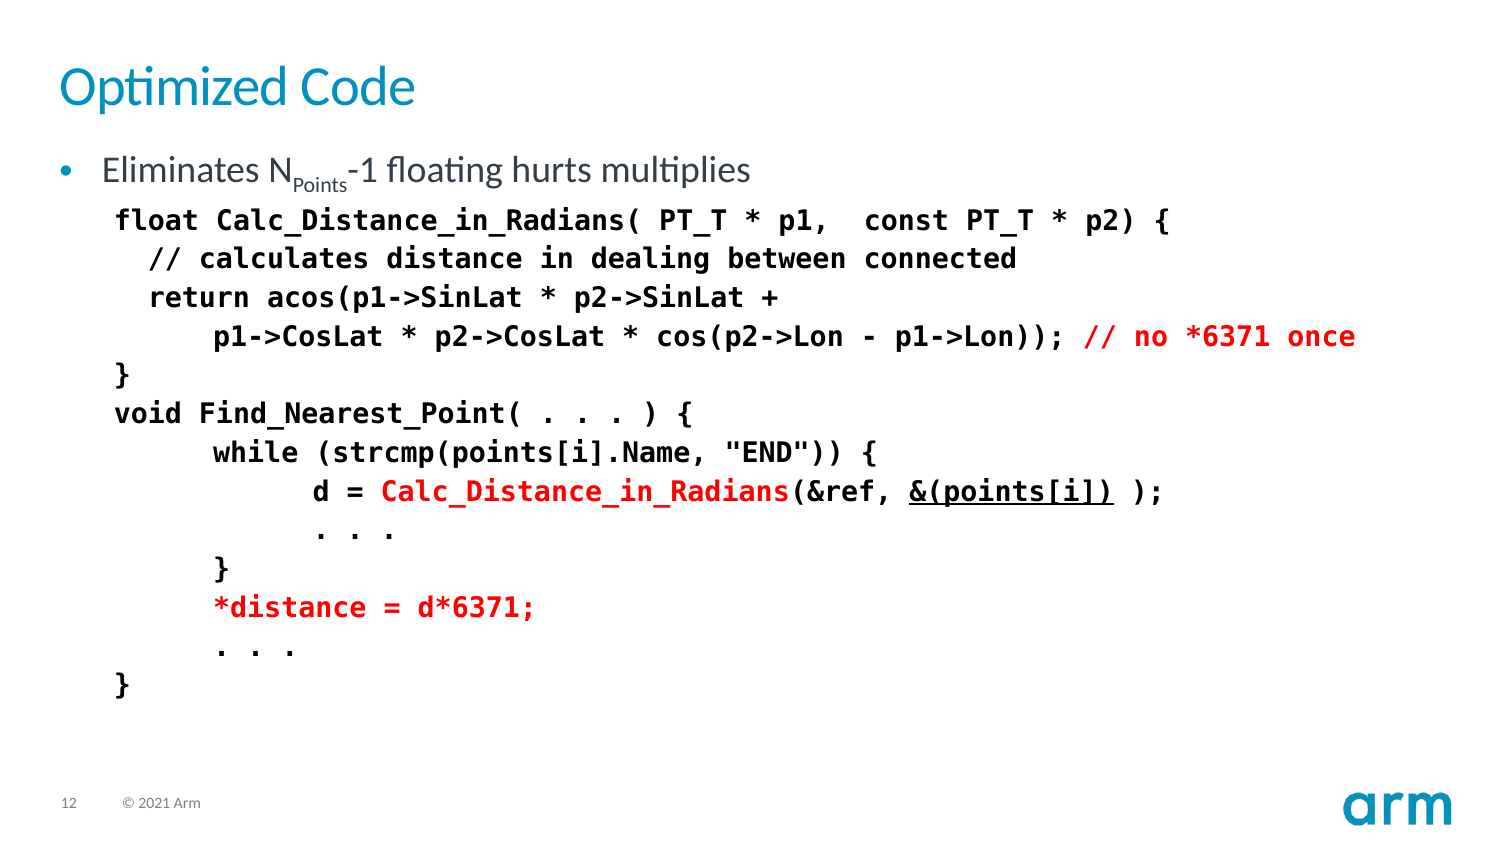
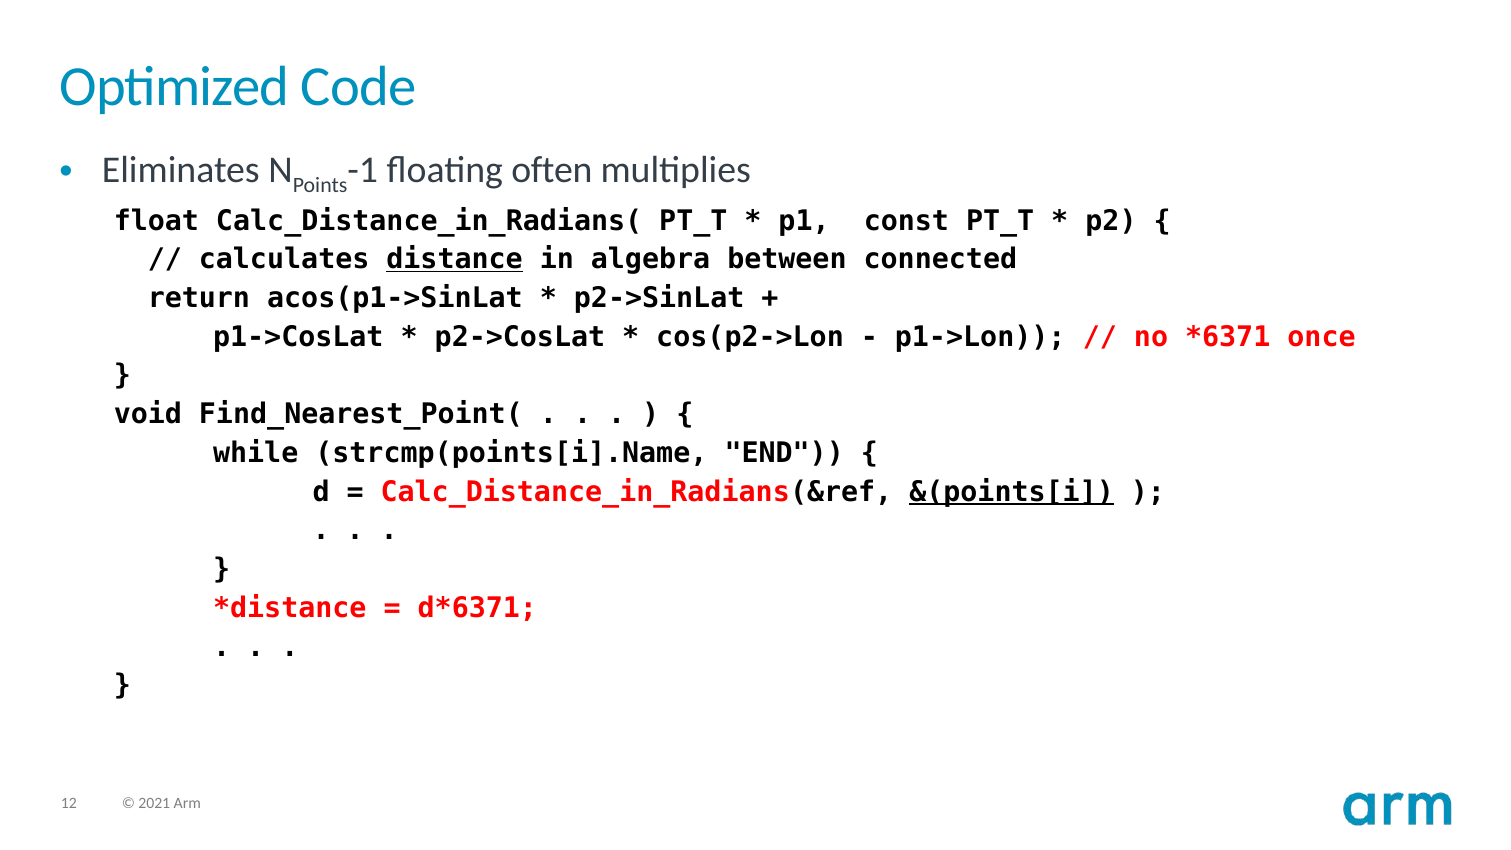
hurts: hurts -> often (552, 170)
distance underline: none -> present (455, 259)
dealing: dealing -> algebra (651, 259)
